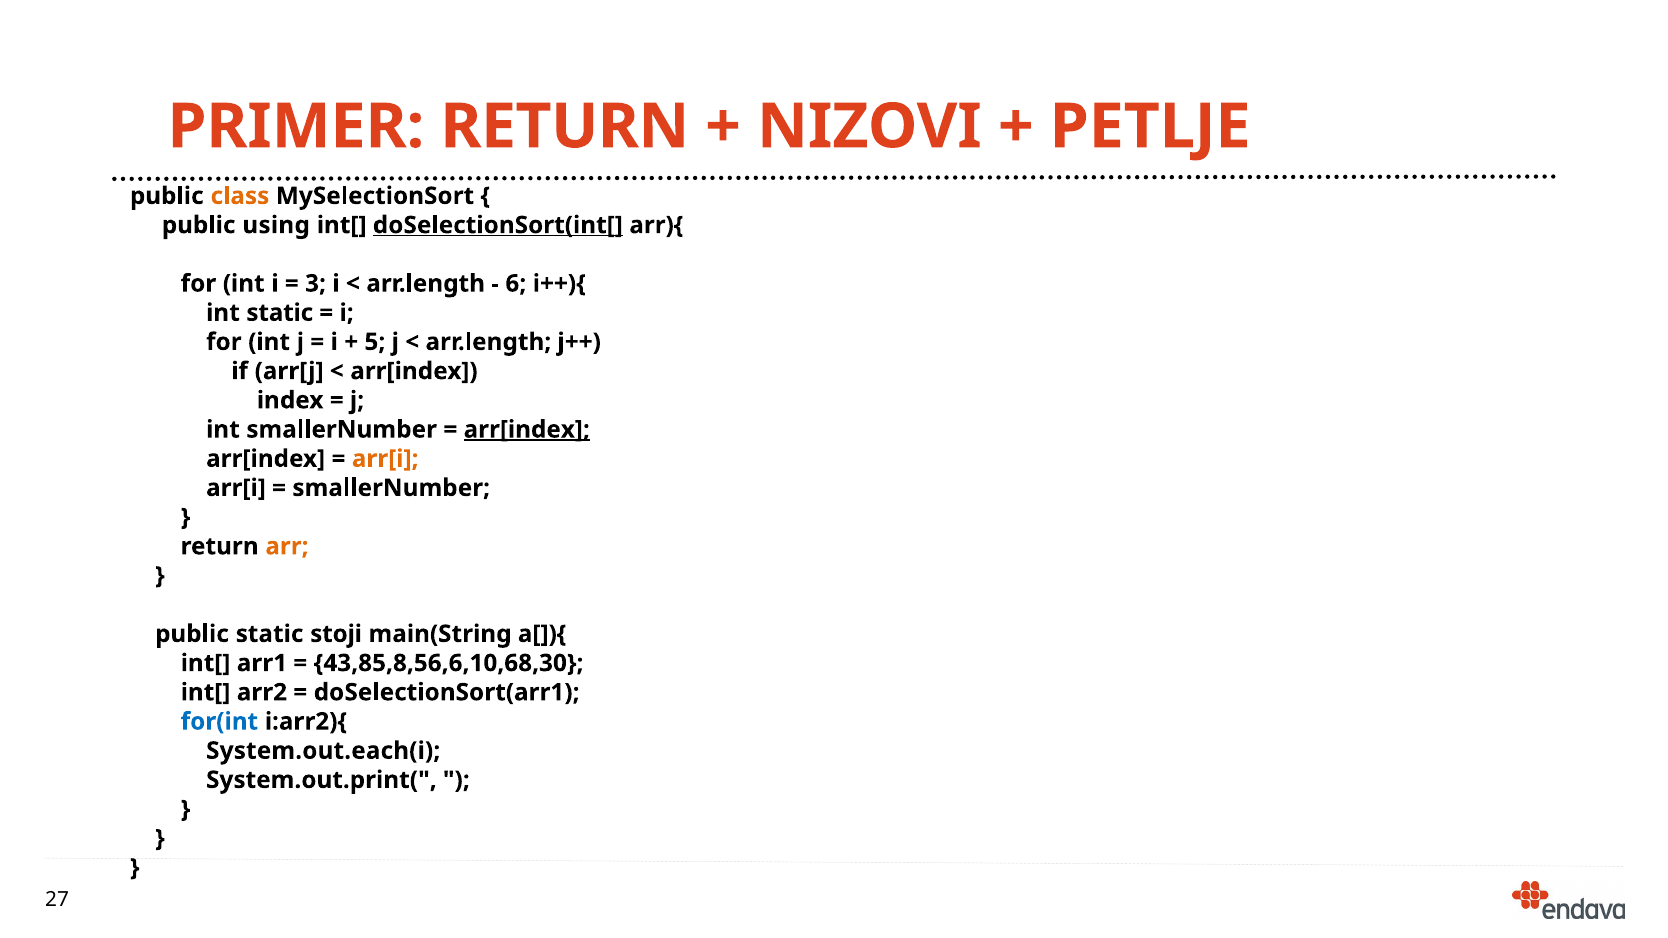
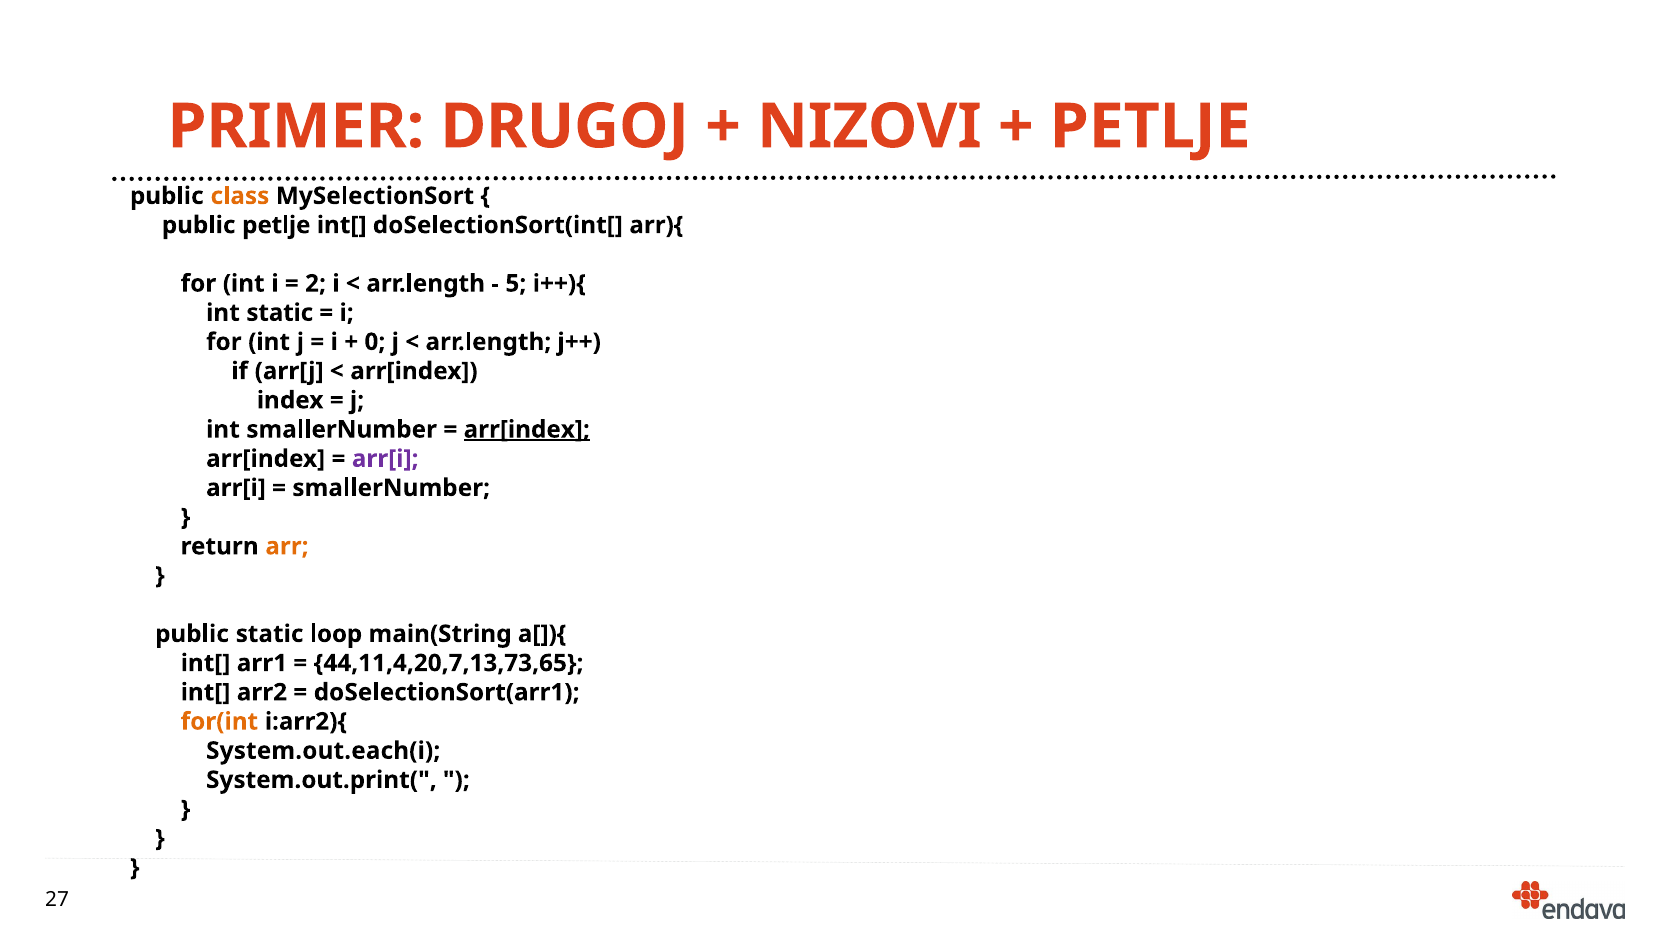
PRIMER RETURN: RETURN -> DRUGOJ (565, 127)
public using: using -> petlje (276, 225)
doSelectionSort(int[ underline: present -> none (498, 225)
3: 3 -> 2 (316, 284)
6: 6 -> 5 (516, 284)
5: 5 -> 0 (375, 342)
arr[i colour: orange -> purple (385, 459)
stoji: stoji -> loop (336, 634)
43,85,8,56,6,10,68,30: 43,85,8,56,6,10,68,30 -> 44,11,4,20,7,13,73,65 (449, 663)
for(int colour: blue -> orange (219, 722)
